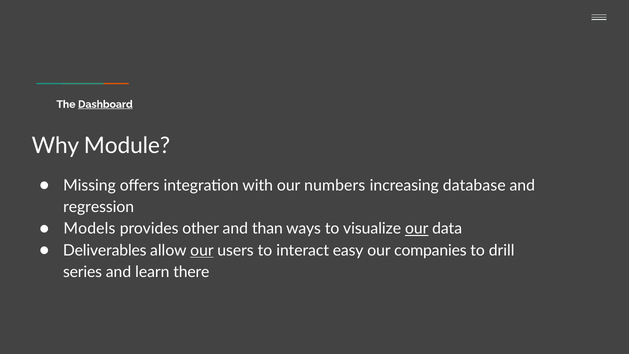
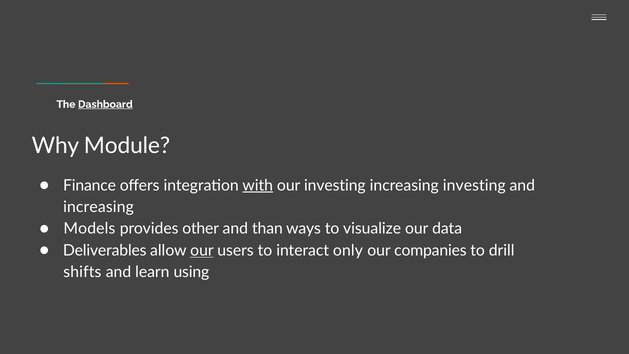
Missing: Missing -> Finance (90, 185)
with underline: none -> present (258, 185)
our numbers: numbers -> investing (335, 185)
increasing database: database -> investing (474, 185)
regression: regression -> increasing (98, 207)
our underline: present -> none (417, 229)
easy: easy -> only (348, 250)
series: series -> shifts (82, 272)
there: there -> using (191, 272)
